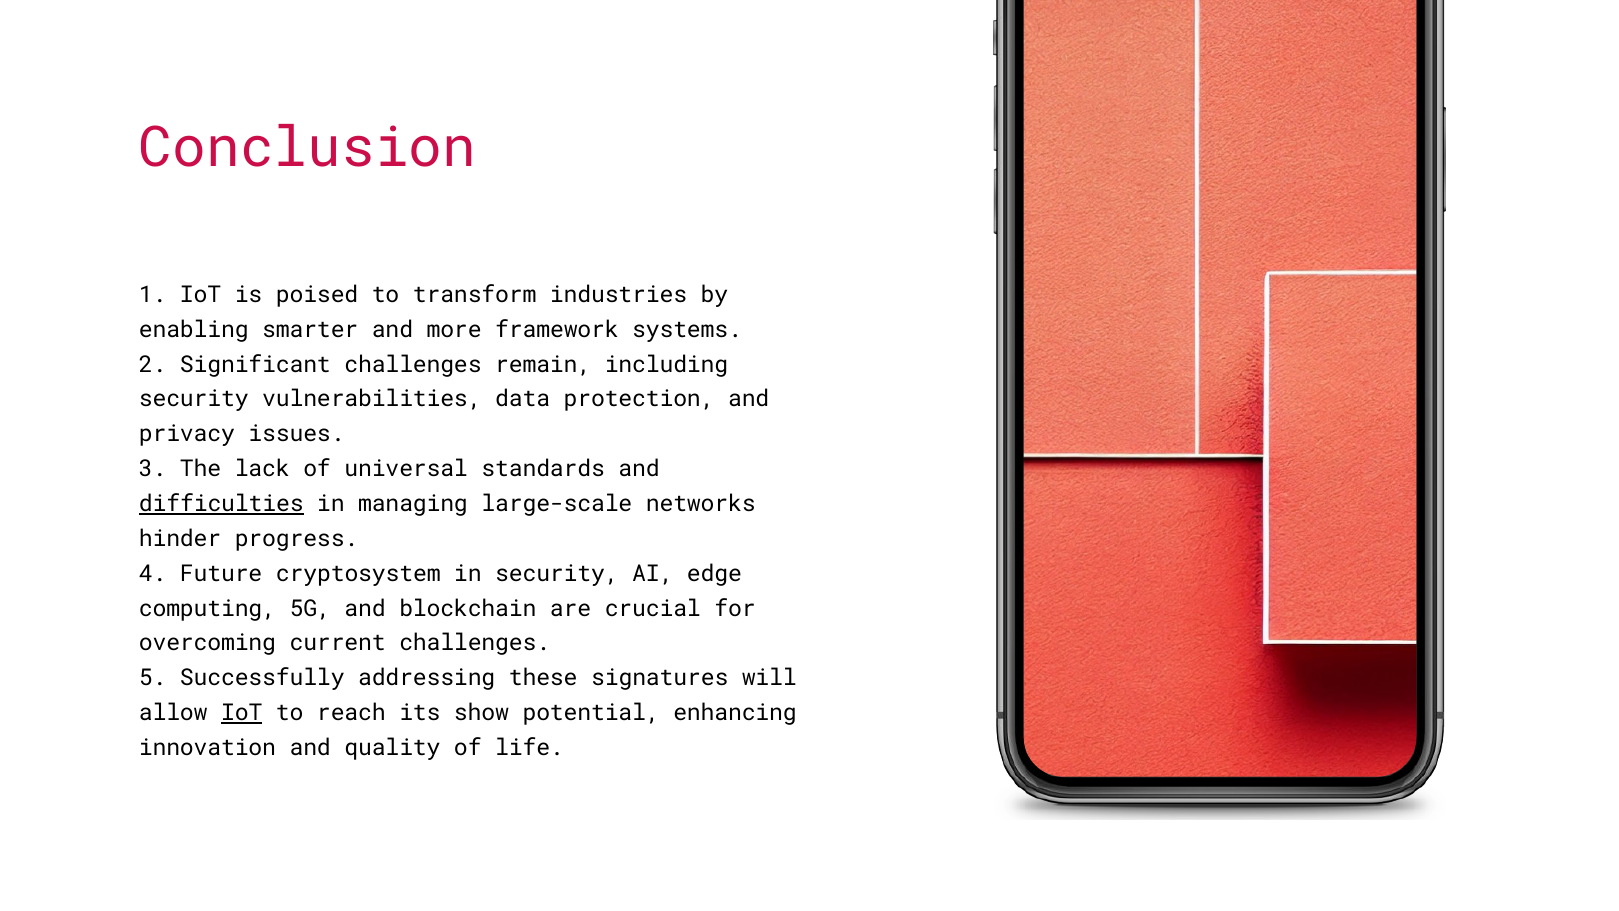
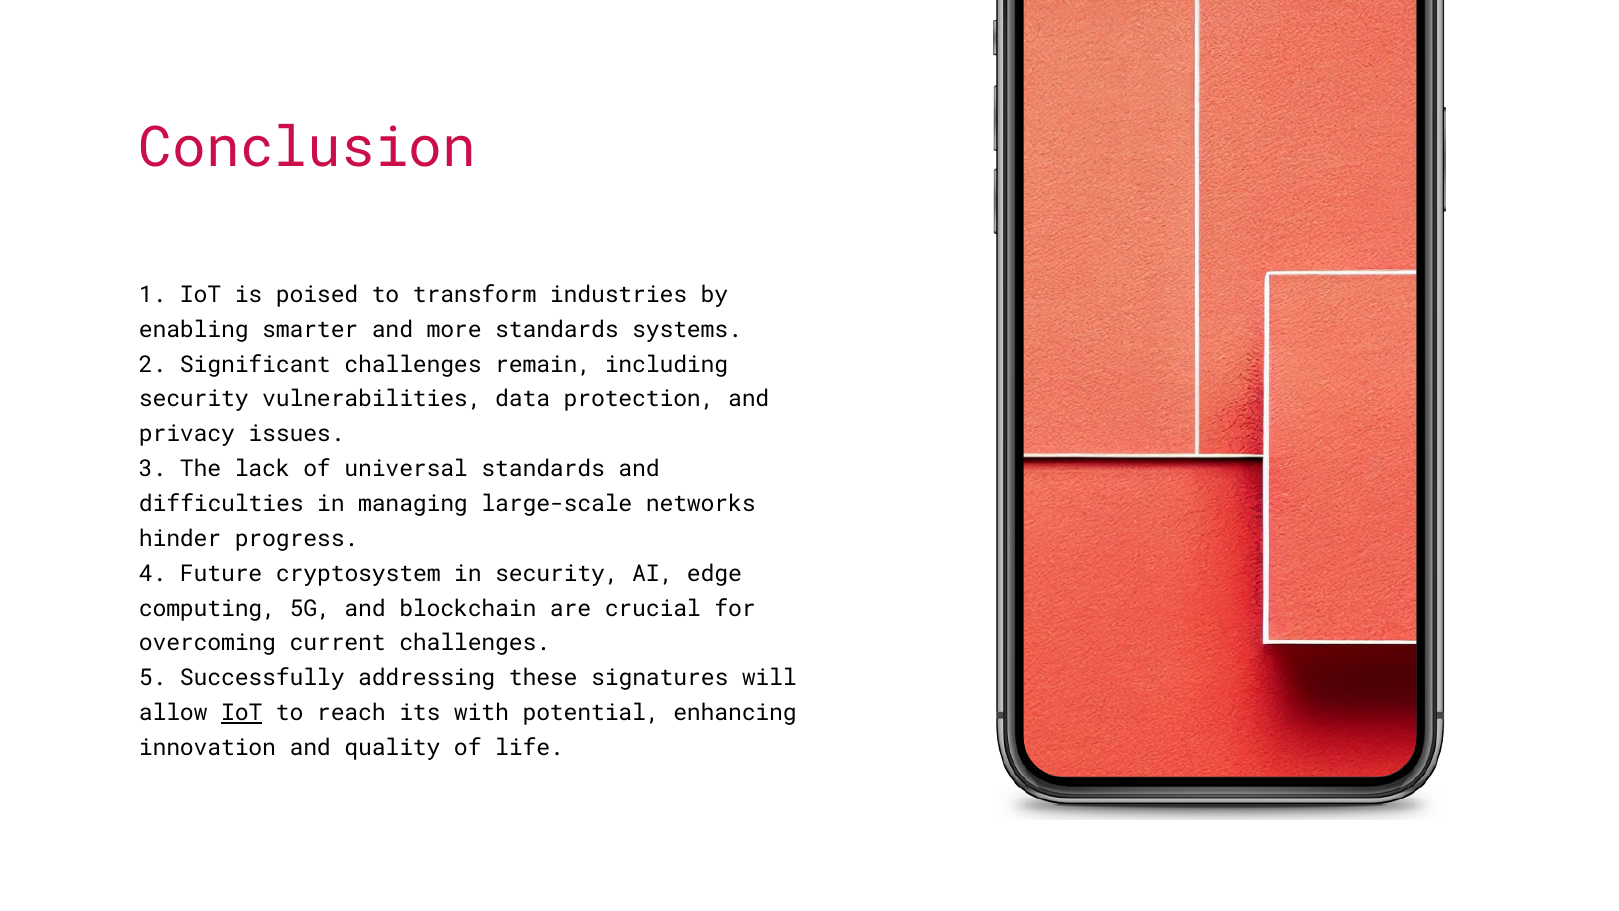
more framework: framework -> standards (557, 330)
difficulties underline: present -> none (221, 504)
show: show -> with (482, 713)
